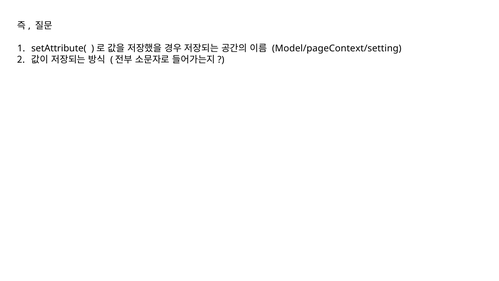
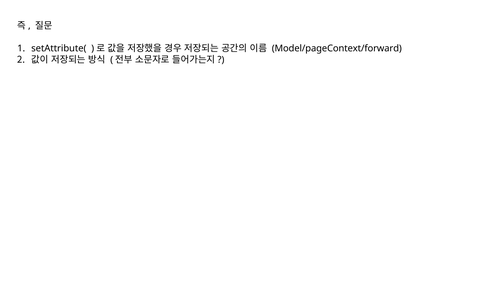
Model/pageContext/setting: Model/pageContext/setting -> Model/pageContext/forward (337, 48)
